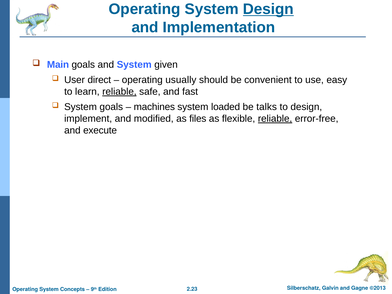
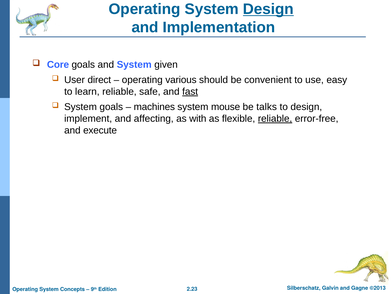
Main: Main -> Core (58, 65)
usually: usually -> various (181, 80)
reliable underline: present -> none (119, 92)
fast underline: none -> present (190, 92)
loaded: loaded -> mouse (226, 107)
modified: modified -> affecting (154, 119)
files: files -> with (198, 119)
